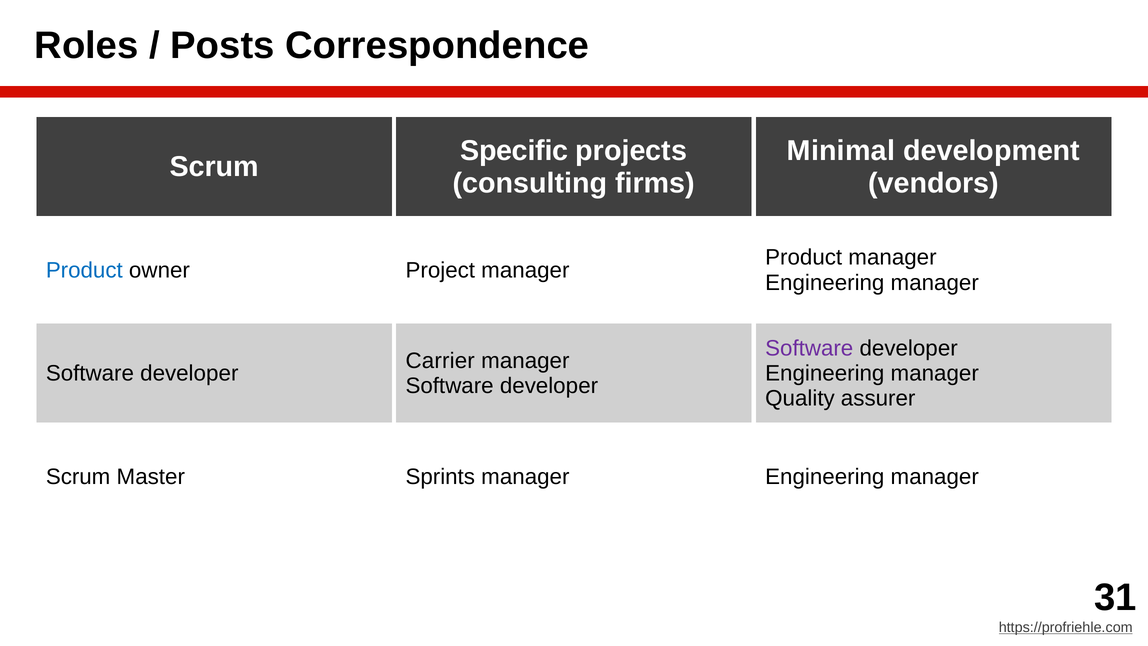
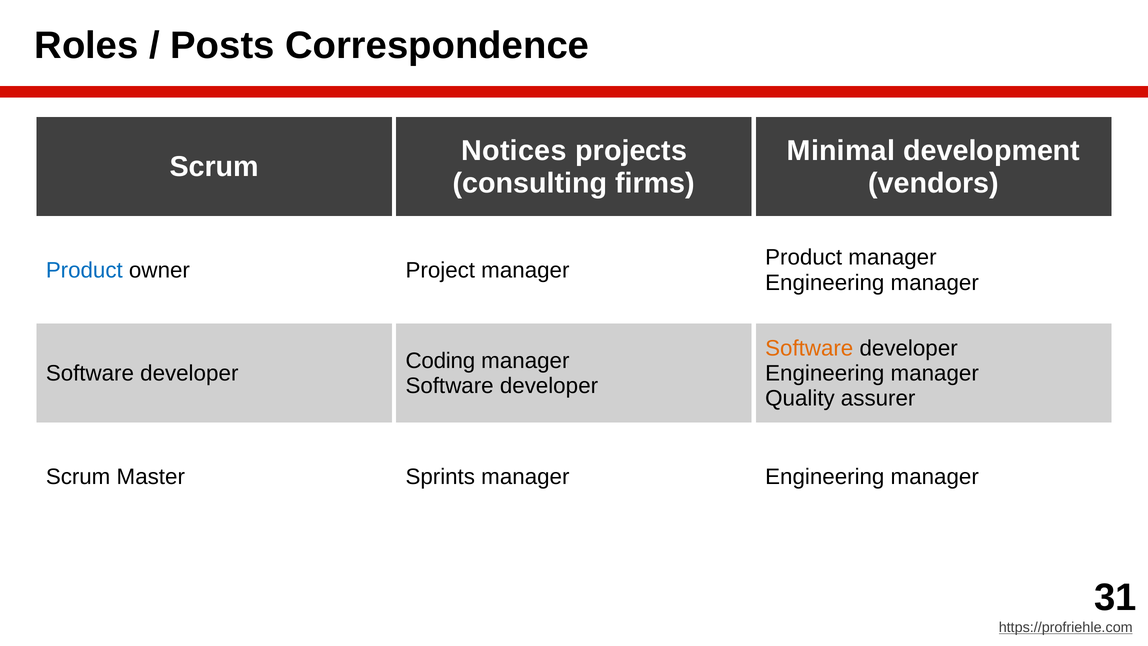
Specific: Specific -> Notices (514, 151)
Software colour: purple -> orange (809, 348)
Carrier: Carrier -> Coding (440, 361)
